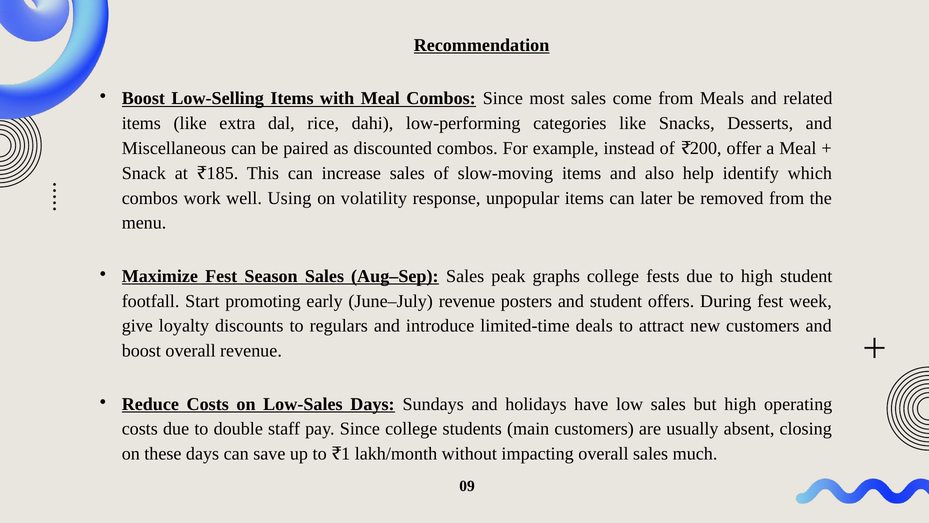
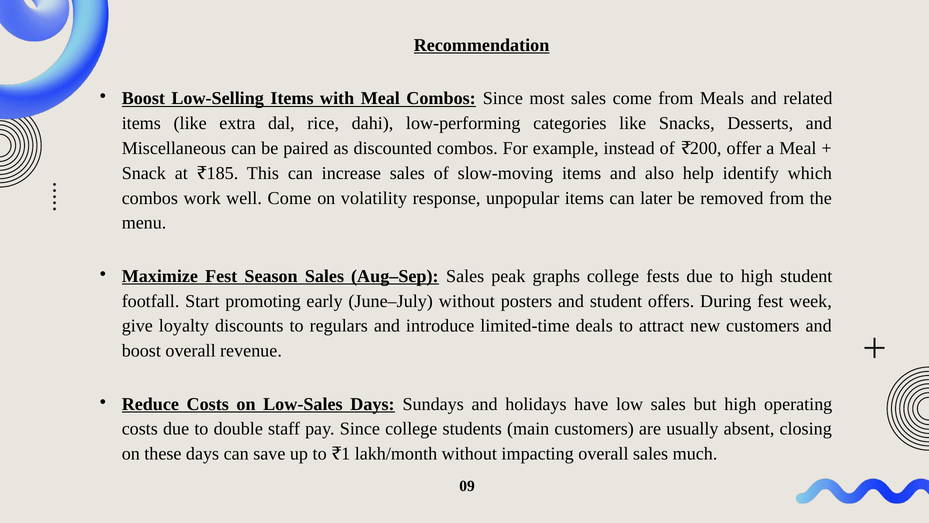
well Using: Using -> Come (289, 198)
June–July revenue: revenue -> without (467, 301)
